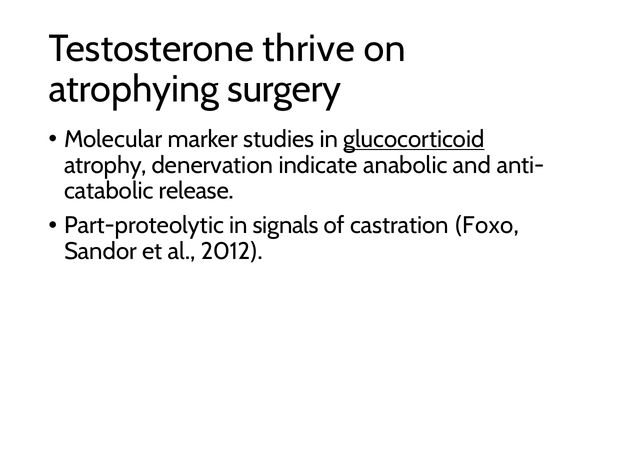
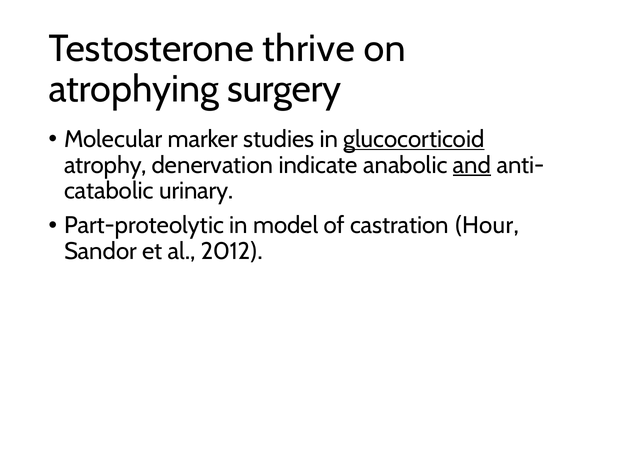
and underline: none -> present (472, 165)
release: release -> urinary (196, 191)
signals: signals -> model (286, 225)
Foxo: Foxo -> Hour (487, 225)
